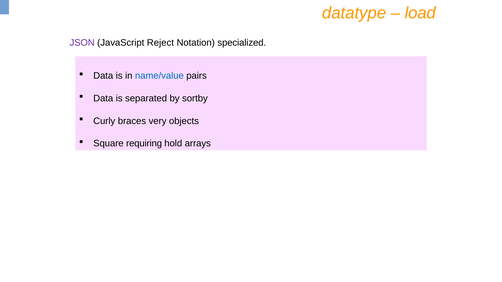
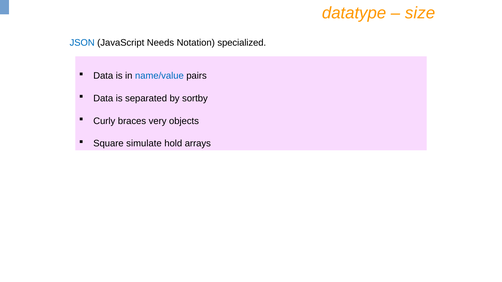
load: load -> size (420, 13)
JSON colour: purple -> blue (82, 43)
Reject: Reject -> Needs (160, 43)
requiring: requiring -> simulate (144, 144)
